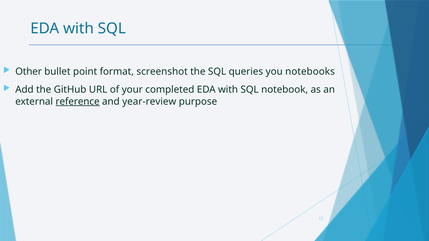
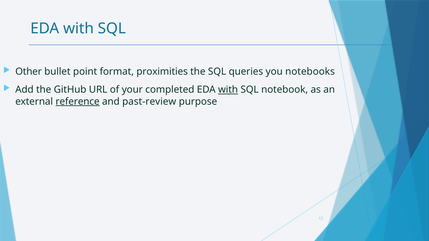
screenshot: screenshot -> proximities (162, 72)
with underline: none -> present (228, 90)
year-review: year-review -> past-review (149, 102)
